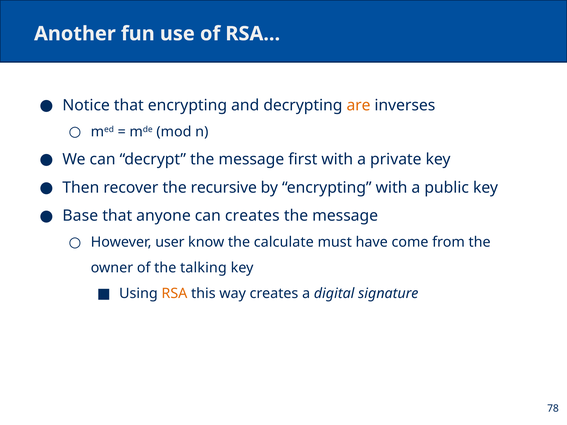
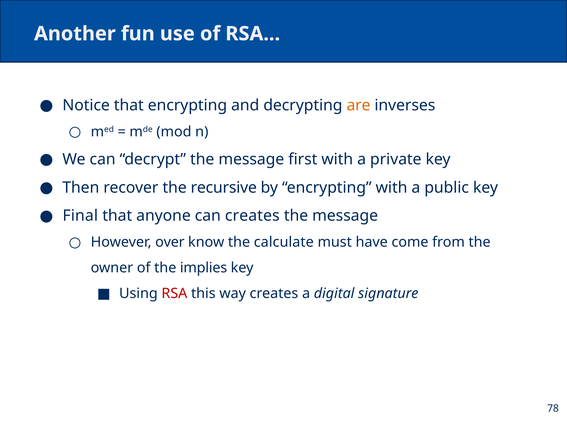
Base: Base -> Final (80, 216)
user: user -> over (170, 242)
talking: talking -> implies (204, 268)
RSA colour: orange -> red (174, 294)
